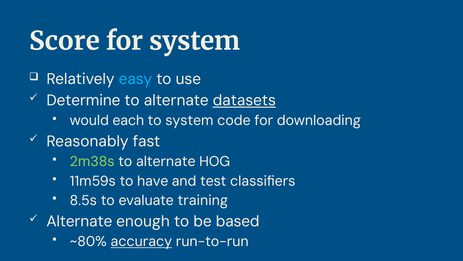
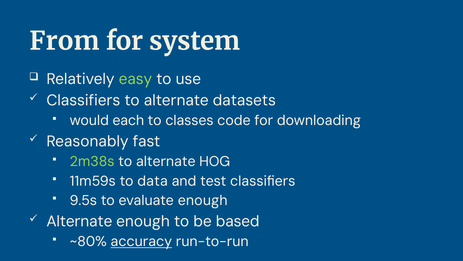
Score: Score -> From (64, 41)
easy colour: light blue -> light green (135, 79)
Determine: Determine -> Classifiers (83, 100)
datasets underline: present -> none (244, 100)
to system: system -> classes (189, 120)
have: have -> data (153, 181)
8.5s: 8.5s -> 9.5s (83, 200)
evaluate training: training -> enough (203, 200)
